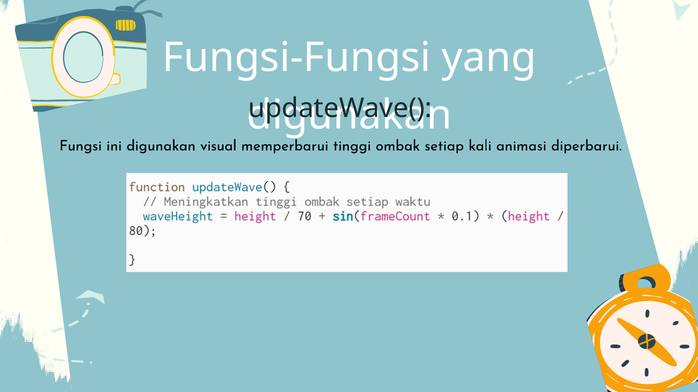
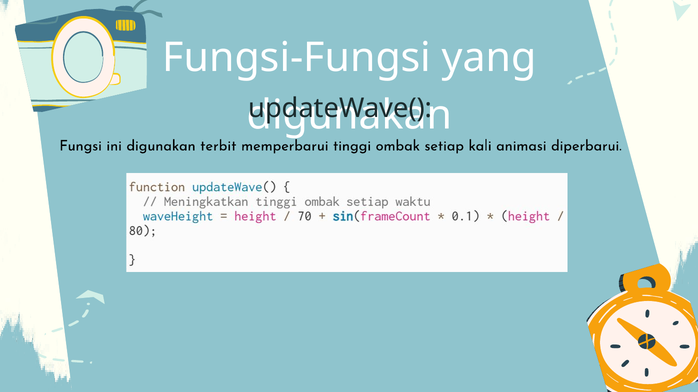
visual: visual -> terbit (218, 146)
